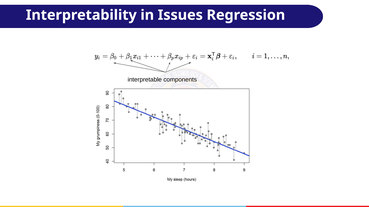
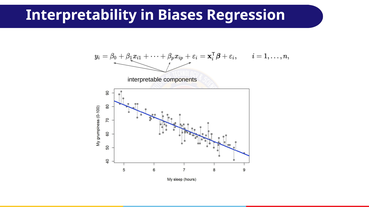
Issues: Issues -> Biases (180, 15)
